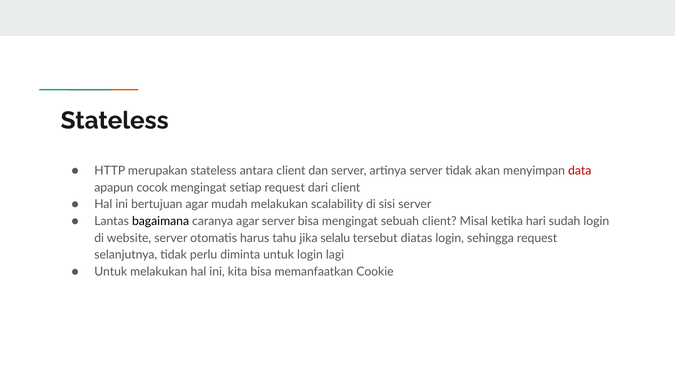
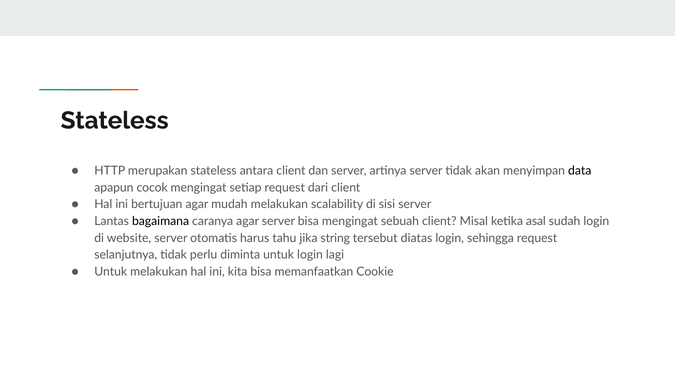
data colour: red -> black (580, 171)
hari: hari -> asal (536, 221)
selalu: selalu -> string (335, 238)
